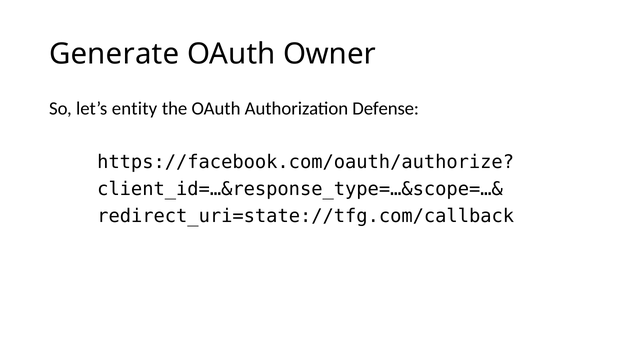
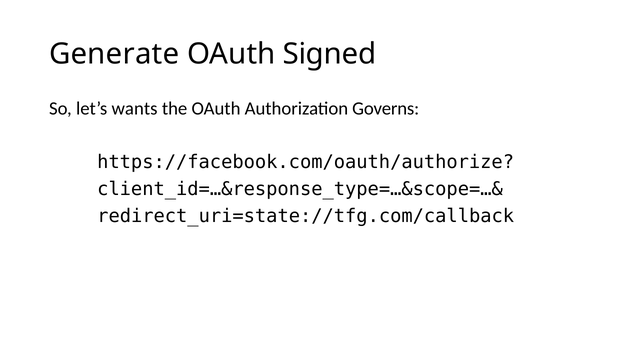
Owner: Owner -> Signed (329, 54)
entity: entity -> wants (135, 109)
Defense: Defense -> Governs (386, 109)
